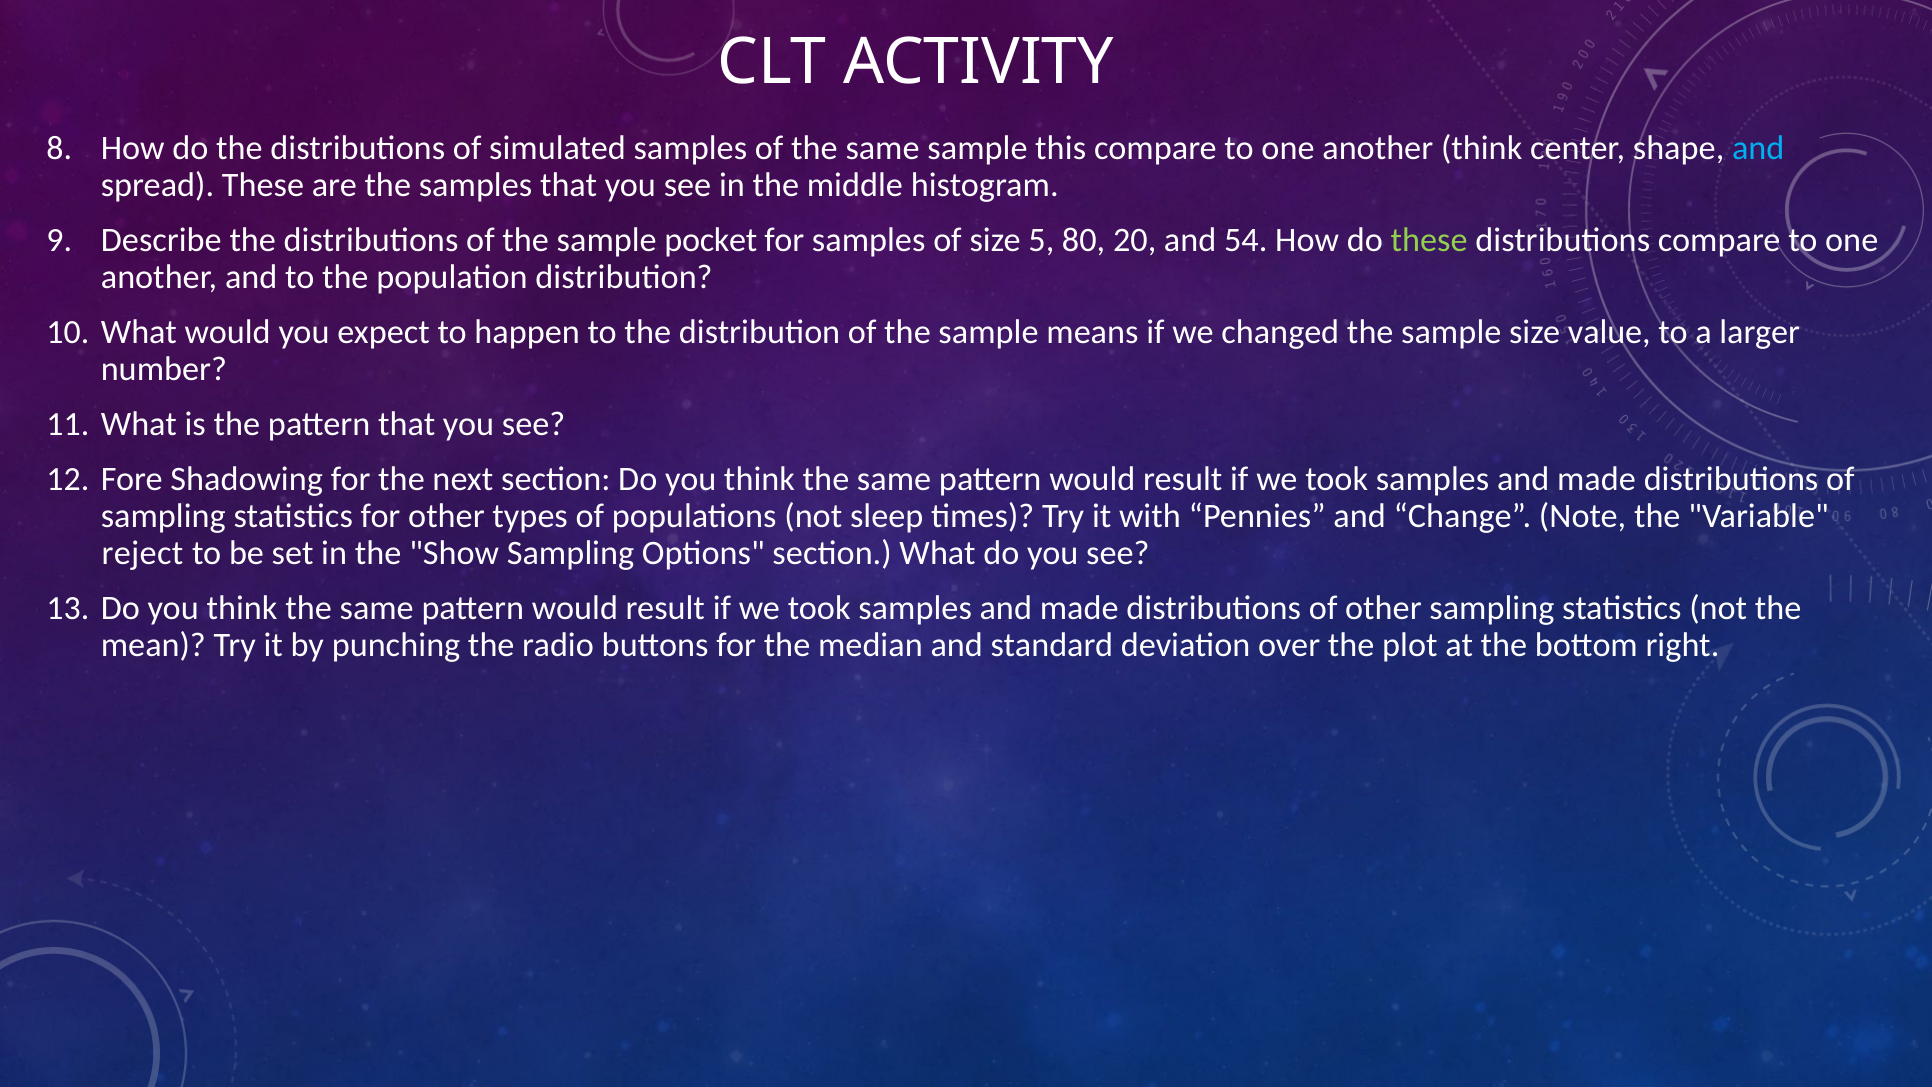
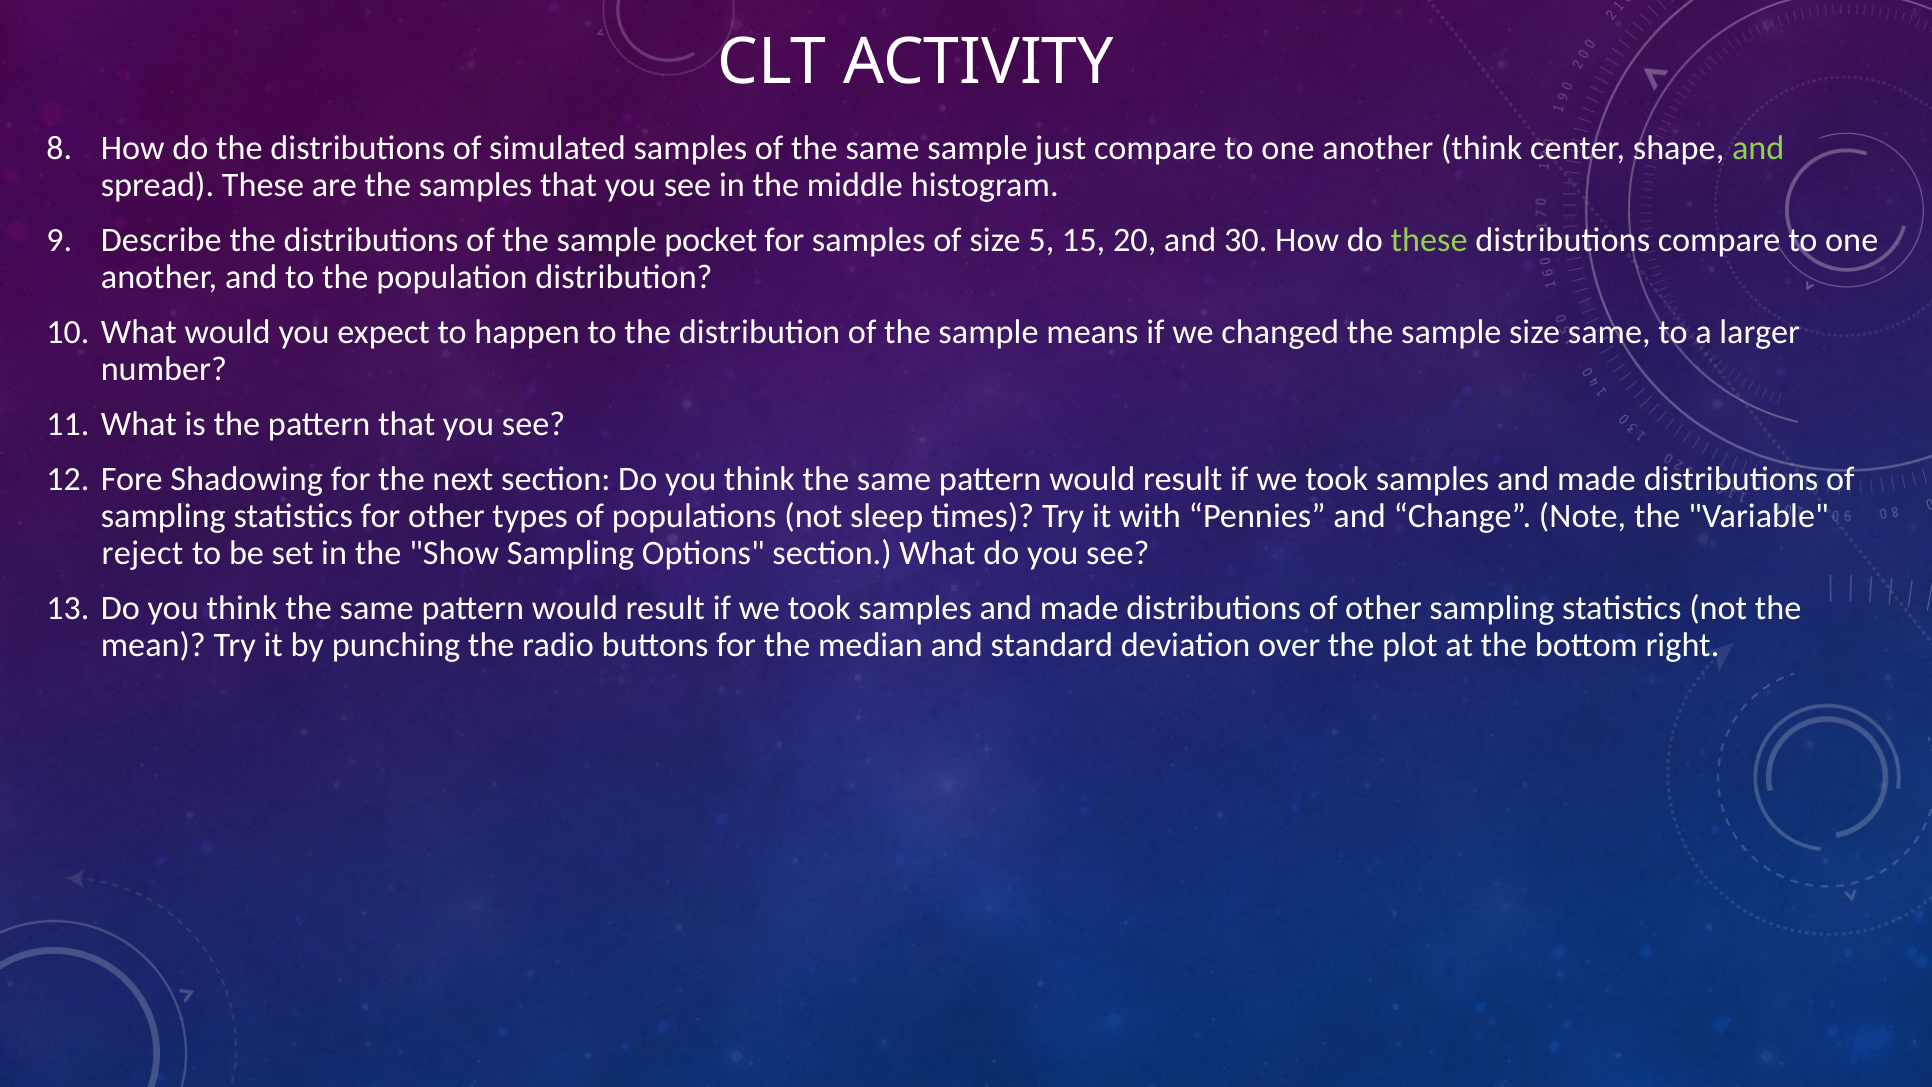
this: this -> just (1061, 148)
and colour: light blue -> light green (1758, 148)
80: 80 -> 15 (1084, 240)
54: 54 -> 30 (1246, 240)
size value: value -> same (1609, 332)
